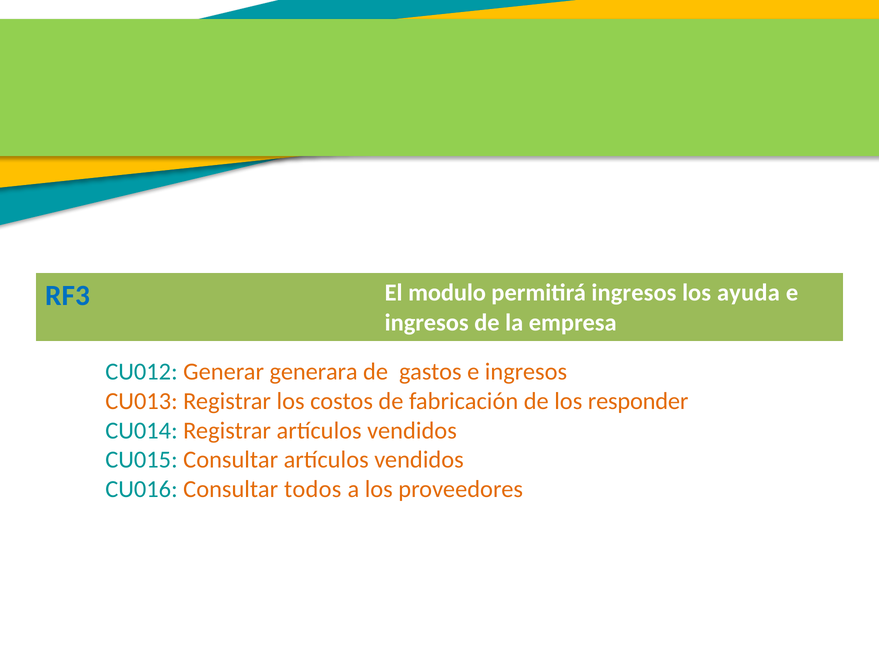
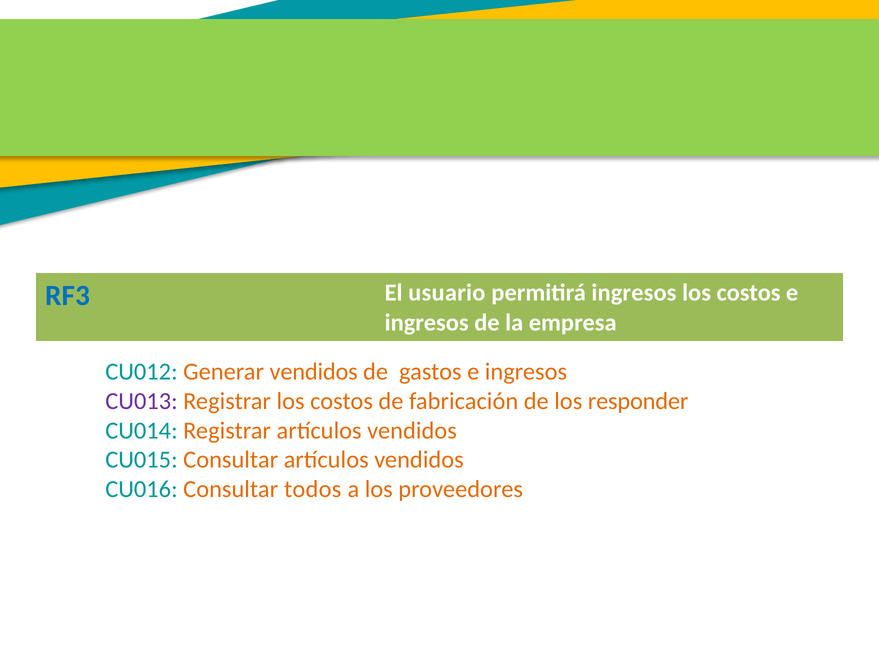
modulo: modulo -> usuario (447, 293)
ayuda: ayuda -> costos (749, 293)
Generar generara: generara -> vendidos (314, 372)
CU013 colour: orange -> purple (141, 401)
